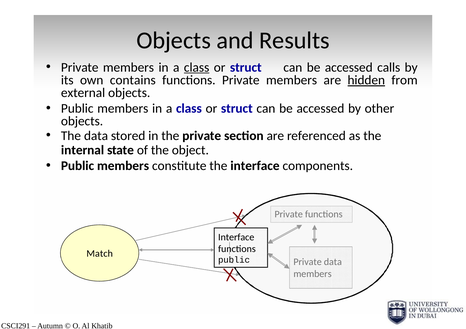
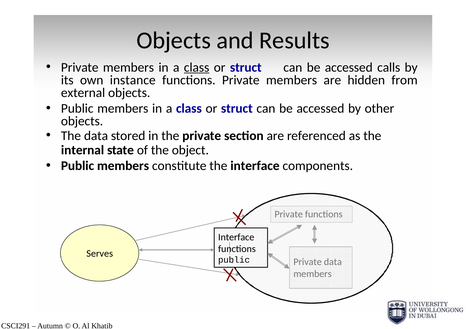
contains: contains -> instance (133, 80)
hidden underline: present -> none (366, 80)
Match: Match -> Serves (100, 254)
